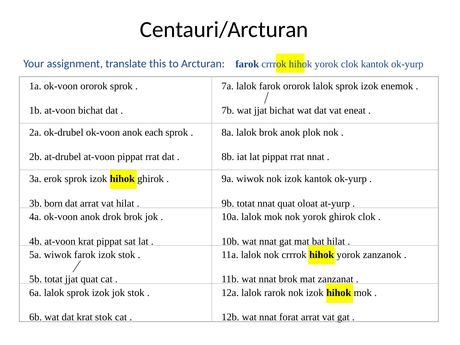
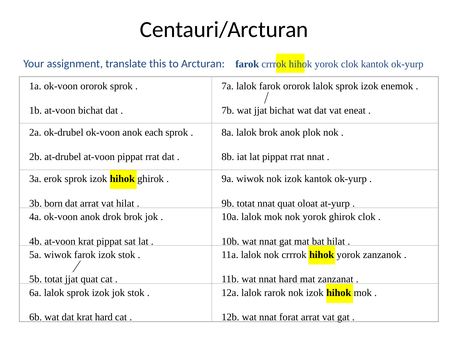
nnat brok: brok -> hard (288, 279)
krat stok: stok -> hard (104, 317)
